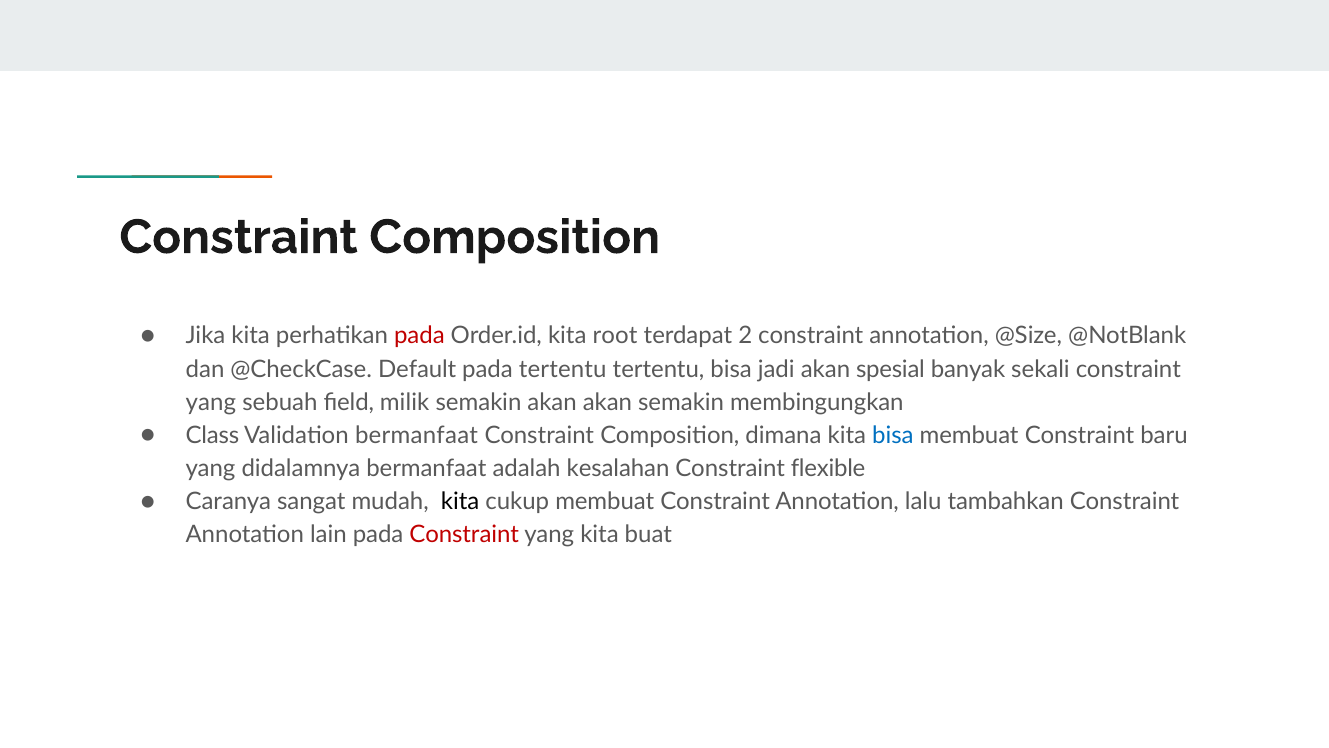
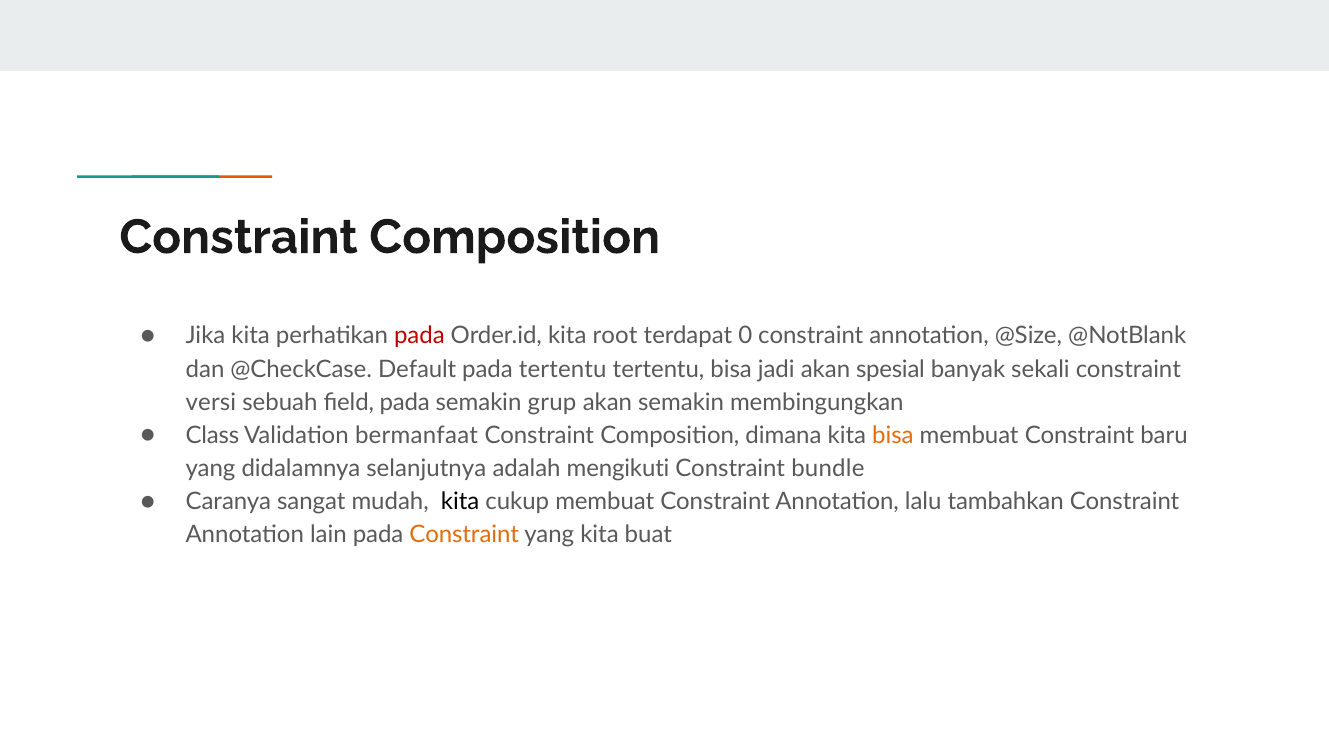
2: 2 -> 0 (745, 336)
yang: yang -> versi (211, 402)
field milik: milik -> pada (405, 402)
semakin akan: akan -> grup (552, 402)
bisa colour: blue -> orange (893, 435)
didalamnya bermanfaat: bermanfaat -> selanjutnya (426, 468)
kesalahan: kesalahan -> mengikuti (618, 468)
flexible: flexible -> bundle (828, 468)
Constraint colour: red -> orange (464, 535)
